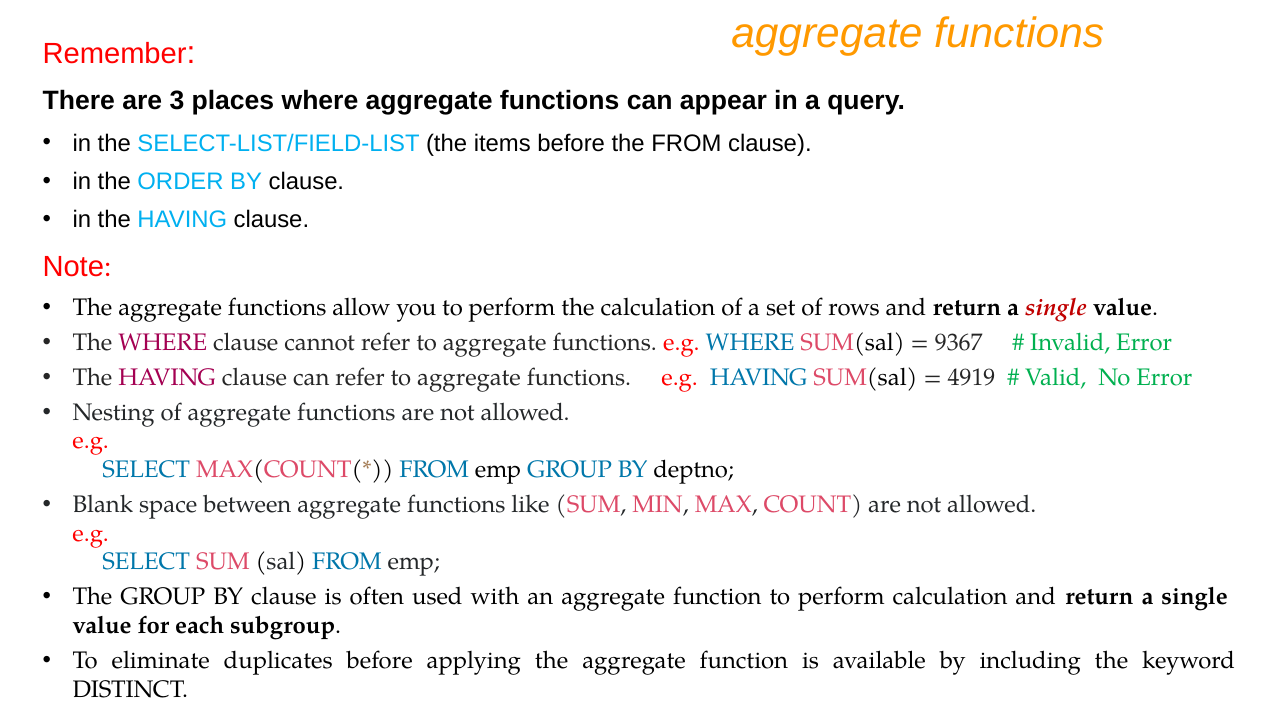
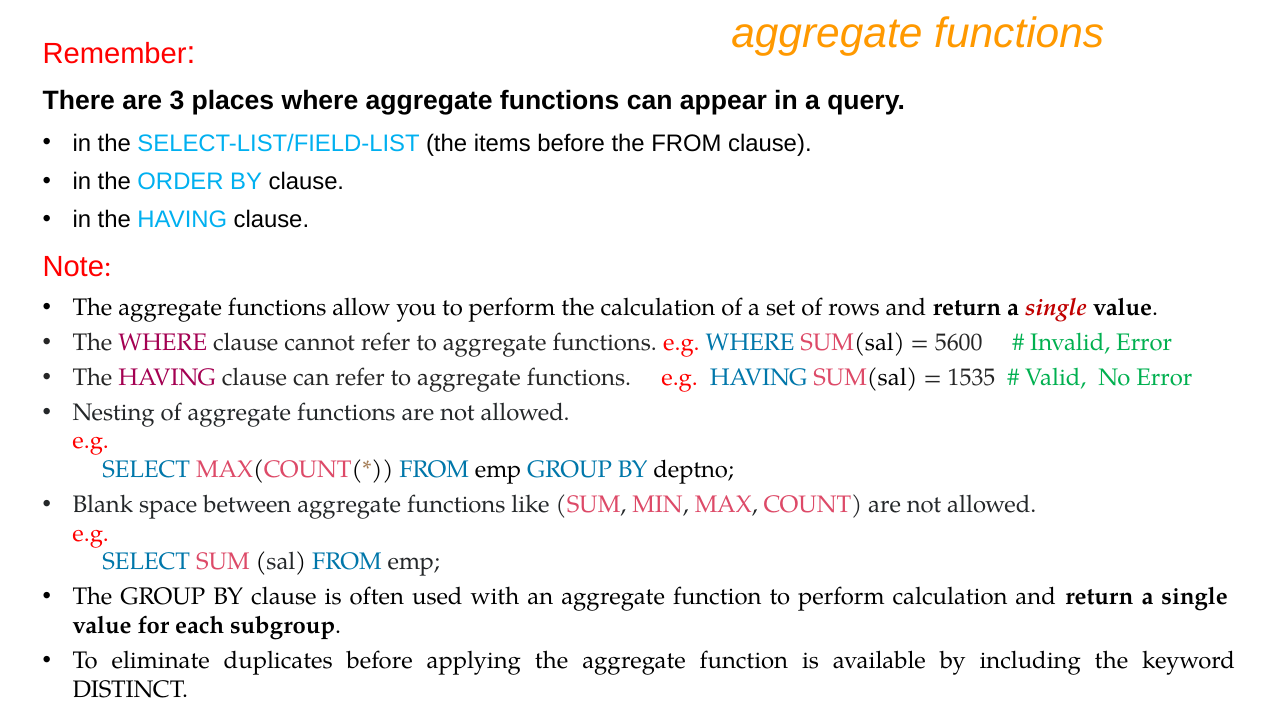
9367: 9367 -> 5600 (959, 342)
4919: 4919 -> 1535 (972, 377)
